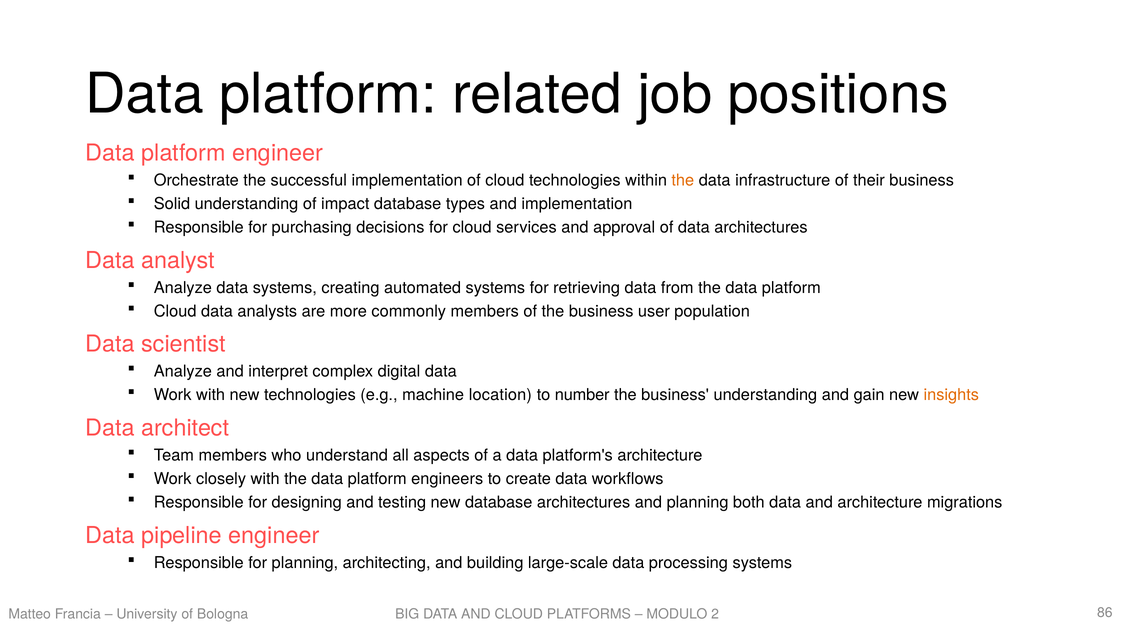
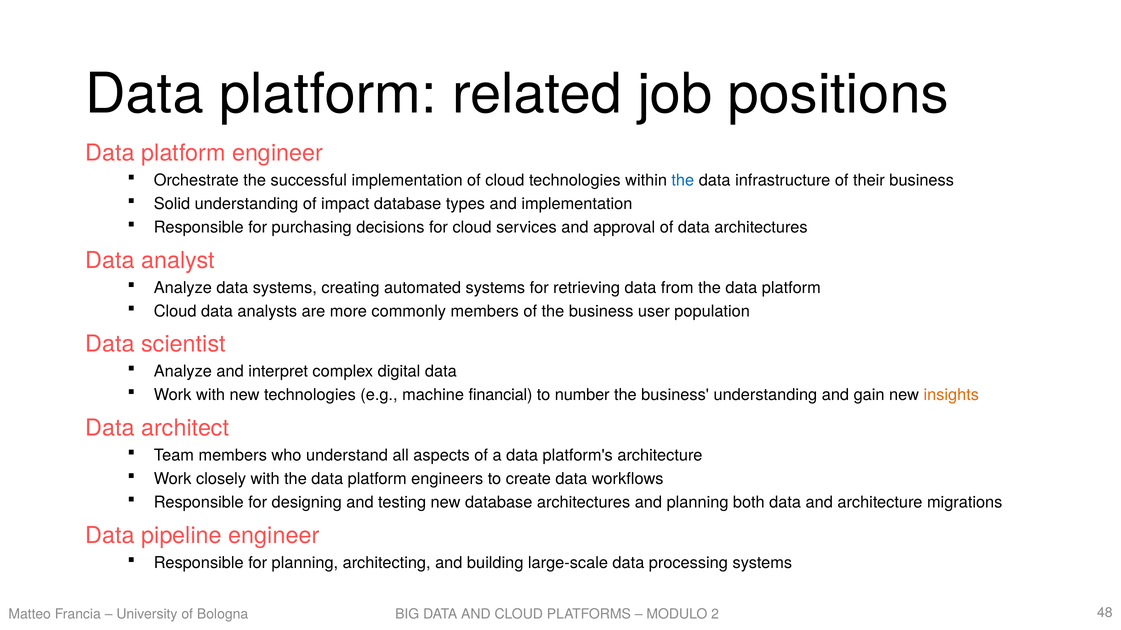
the colour: orange -> blue (683, 180)
location: location -> financial (501, 395)
86: 86 -> 48 (1105, 613)
